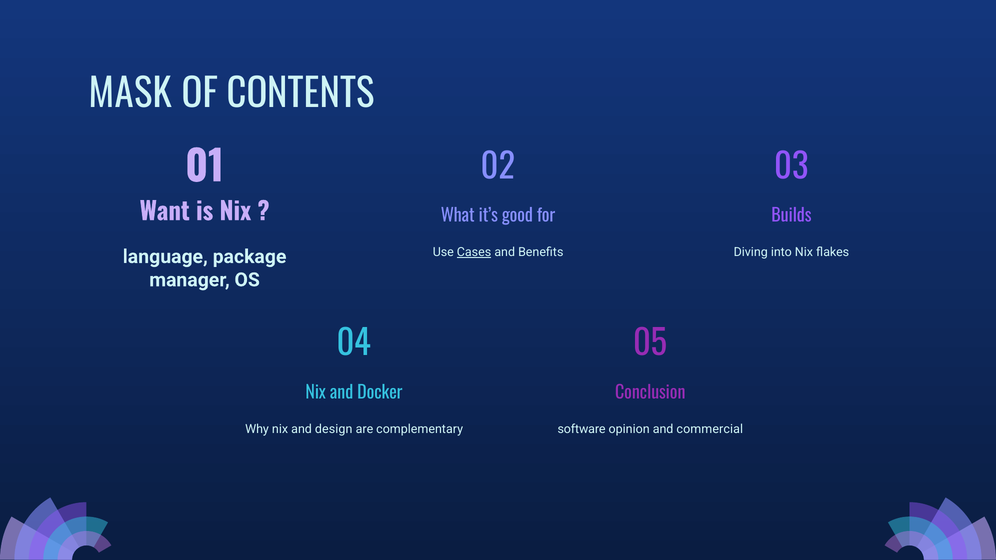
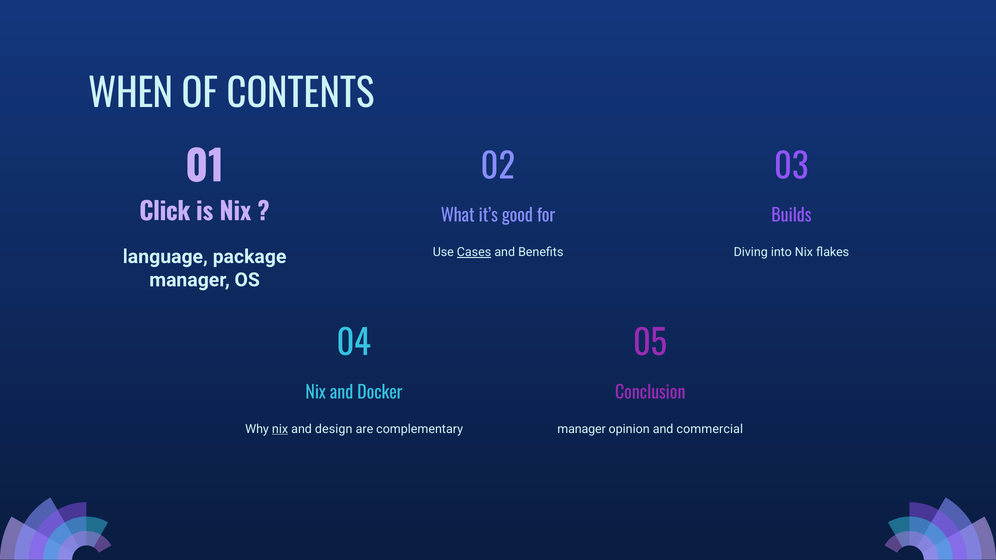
MASK: MASK -> WHEN (131, 95)
Want: Want -> Click (165, 212)
nix underline: none -> present (280, 429)
software: software -> manager (582, 429)
